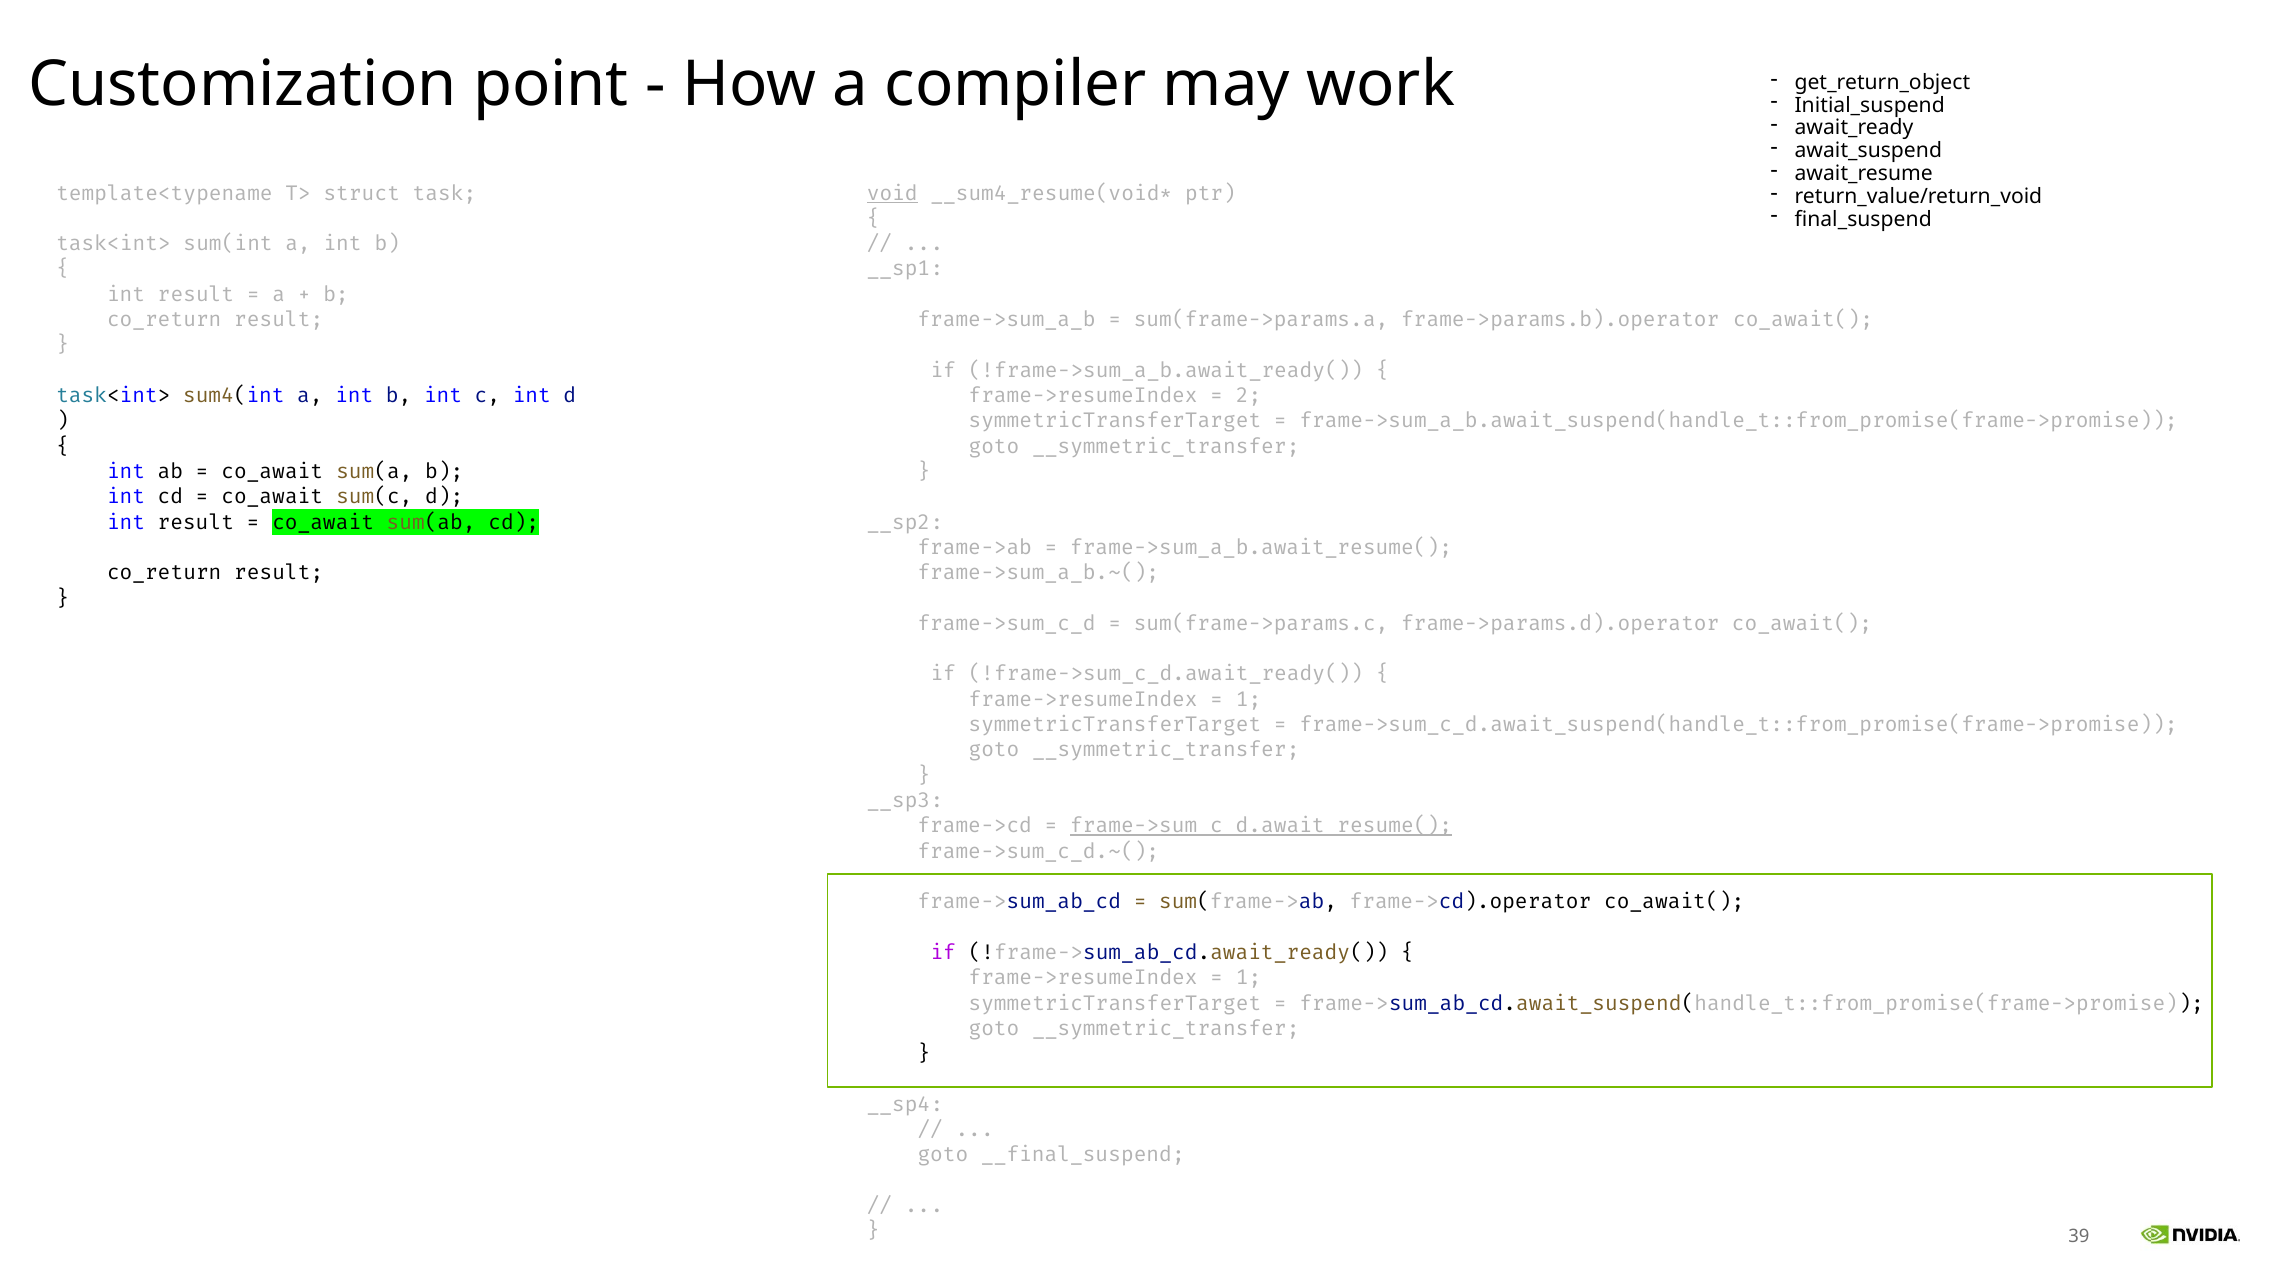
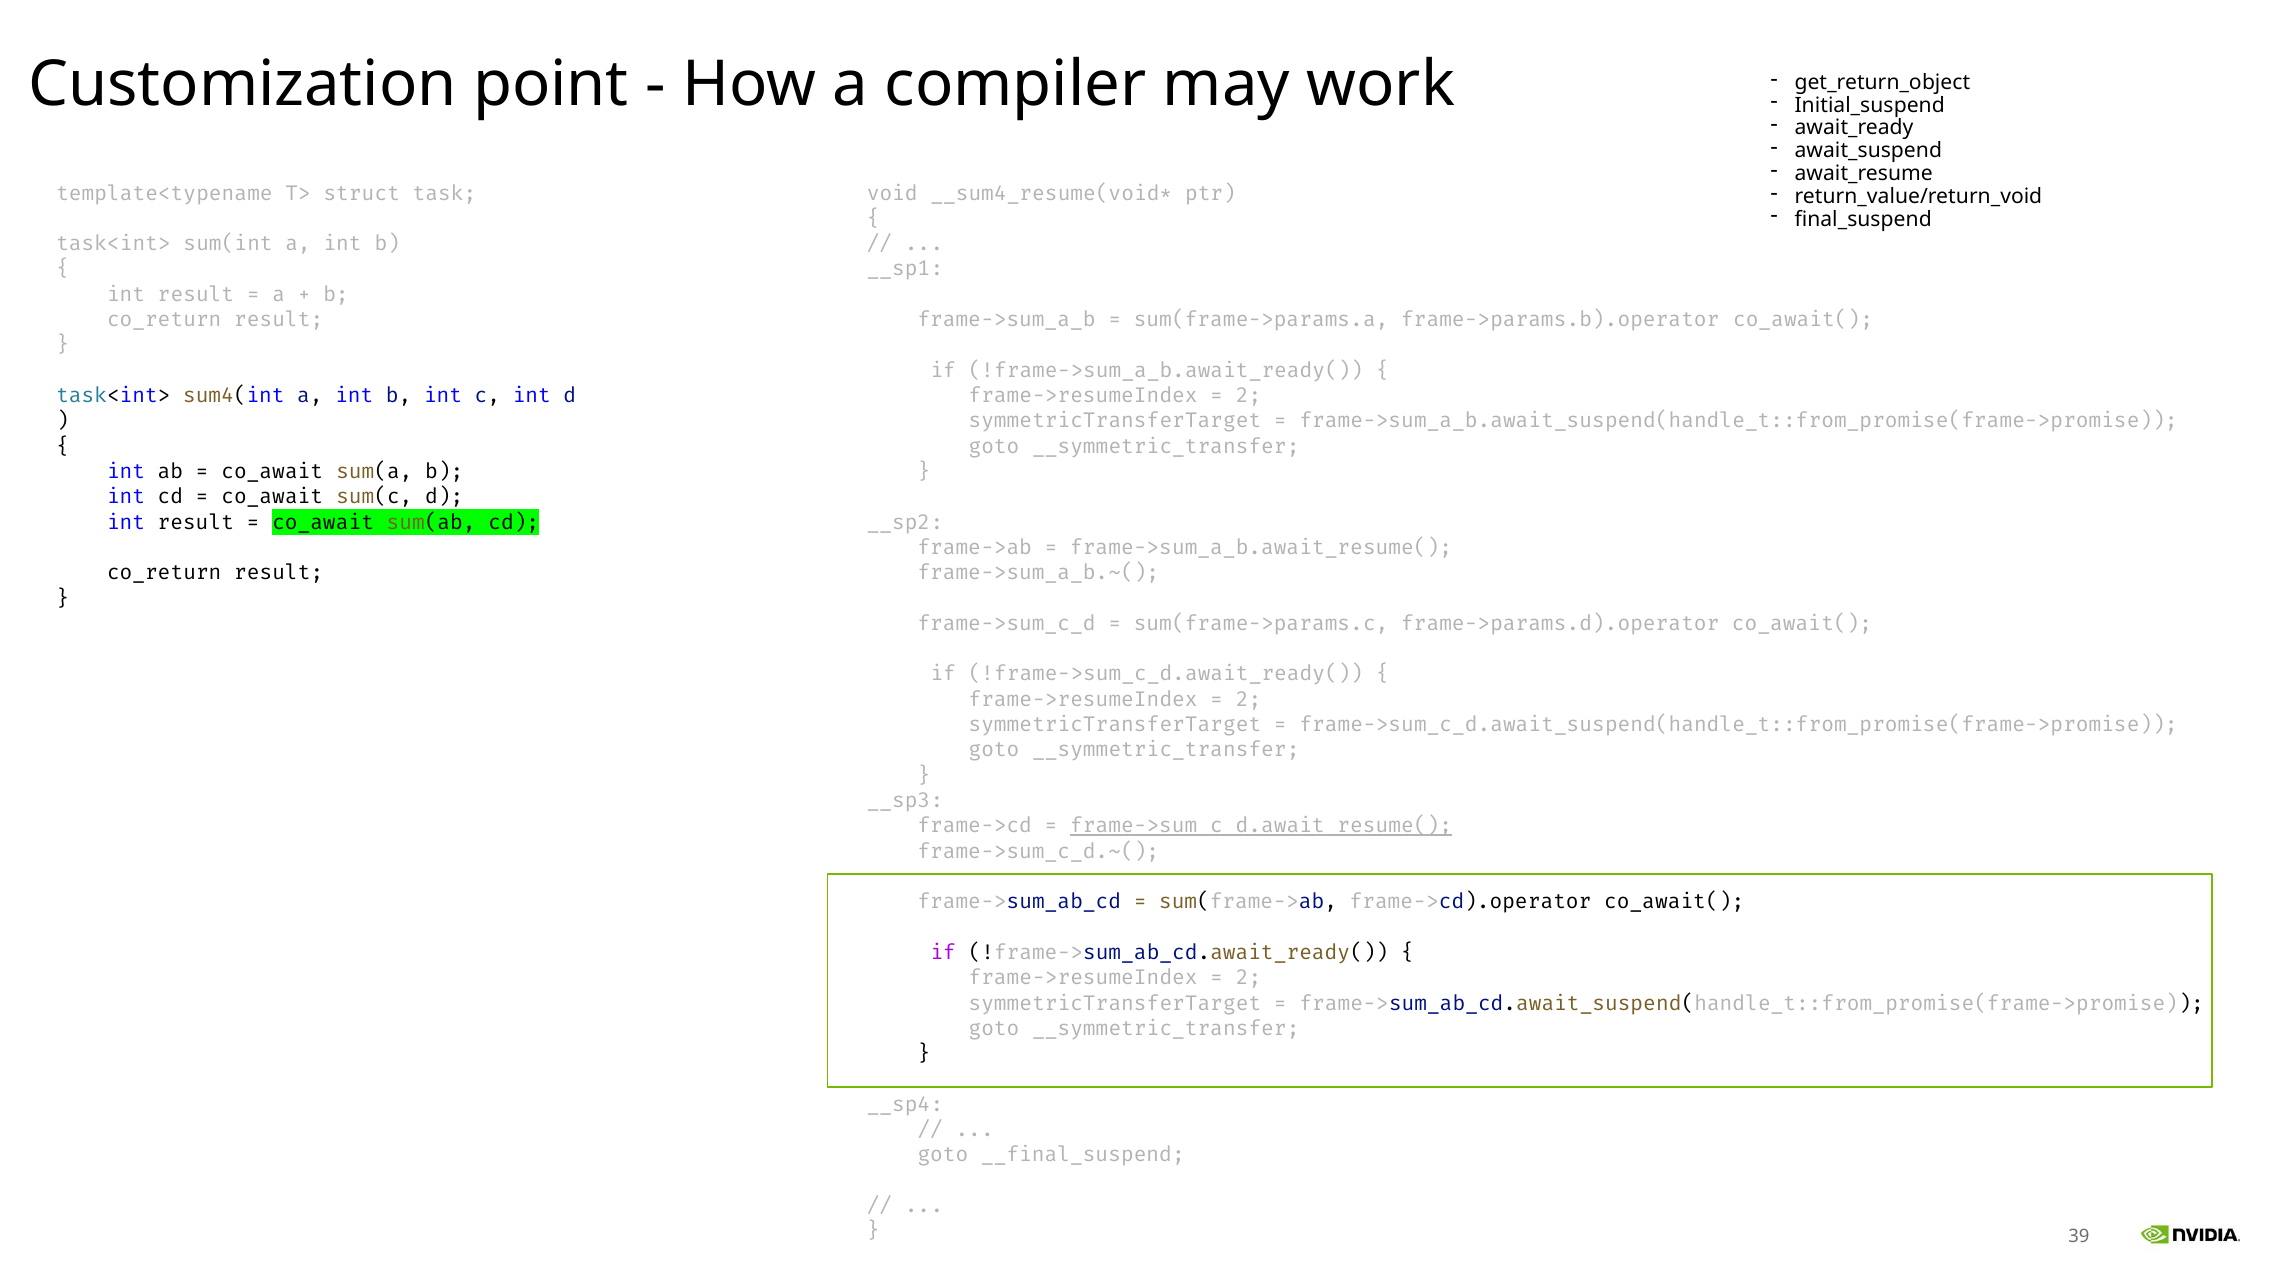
void underline: present -> none (892, 193)
1: 1 -> 2 (1249, 699)
1: 1 -> 2 (1249, 978)
